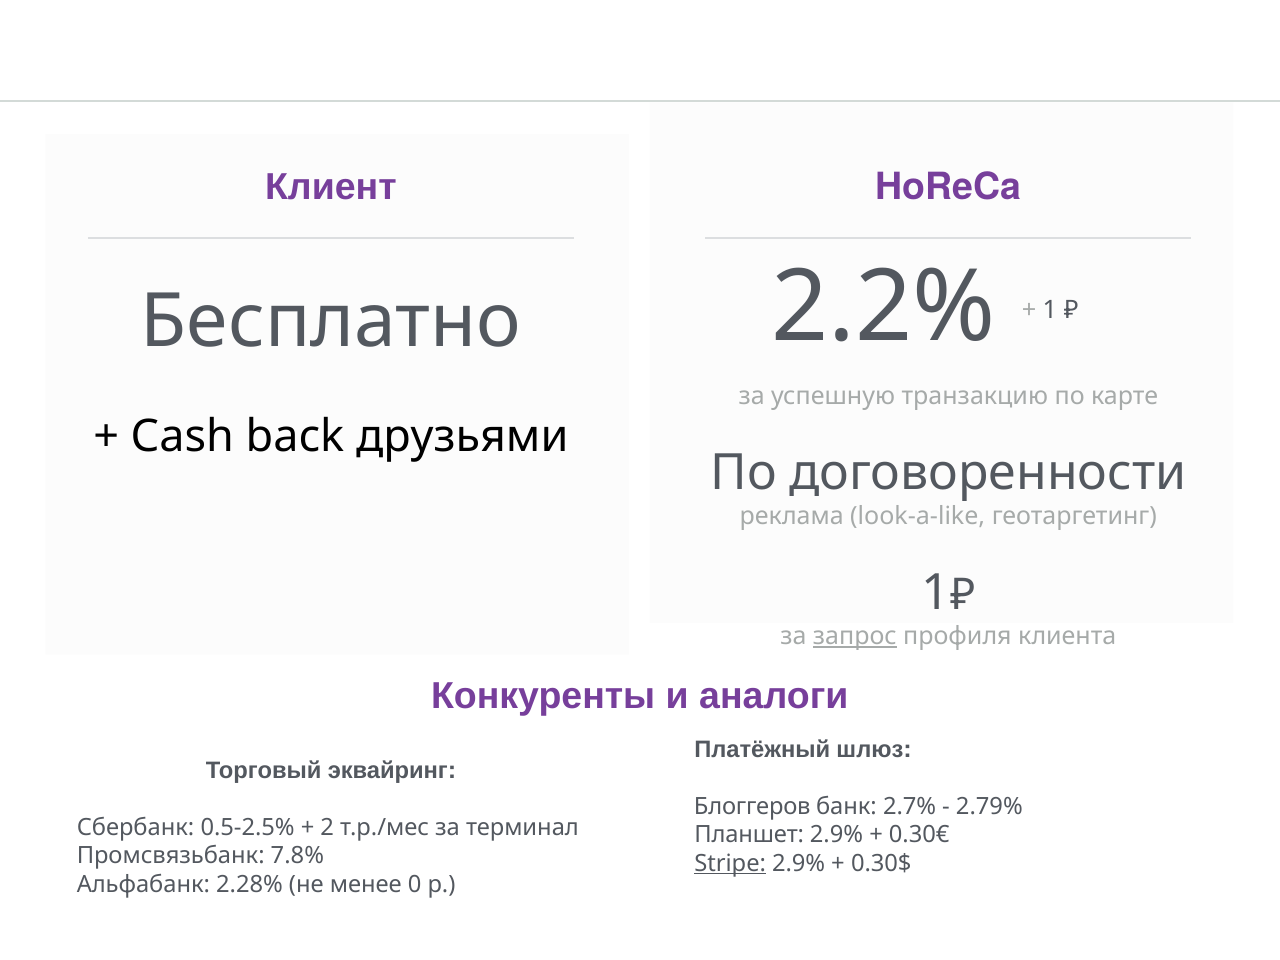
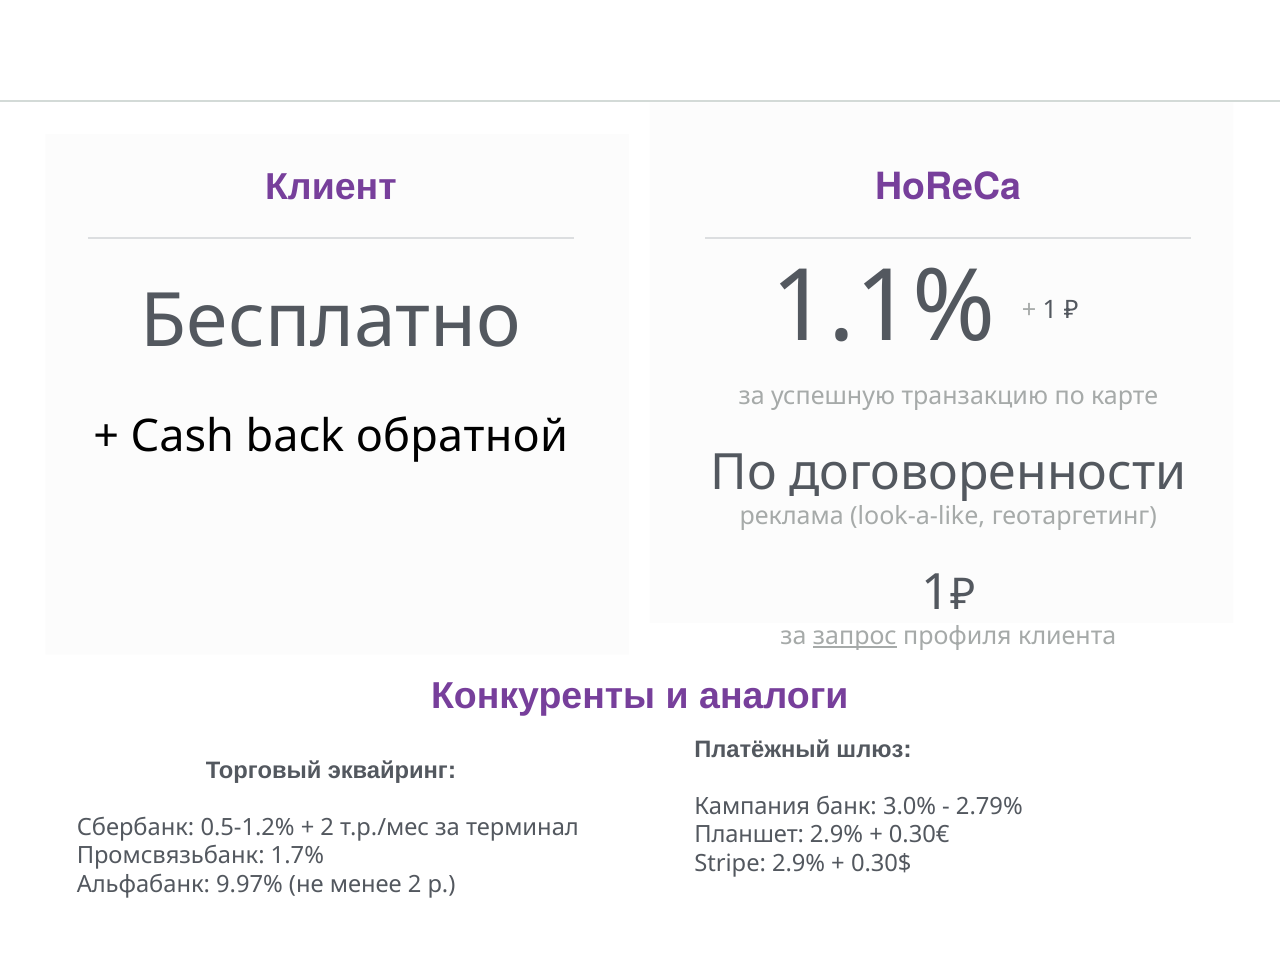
2.2%: 2.2% -> 1.1% (884, 307)
друзьями: друзьями -> обратной (462, 437)
Блоггеров: Блоггеров -> Кампания (752, 806)
2.7%: 2.7% -> 3.0% (910, 806)
0.5-2.5%: 0.5-2.5% -> 0.5-1.2% (248, 827)
7.8%: 7.8% -> 1.7% (297, 856)
Stripe underline: present -> none (730, 863)
2.28%: 2.28% -> 9.97% (249, 884)
менее 0: 0 -> 2 (415, 884)
